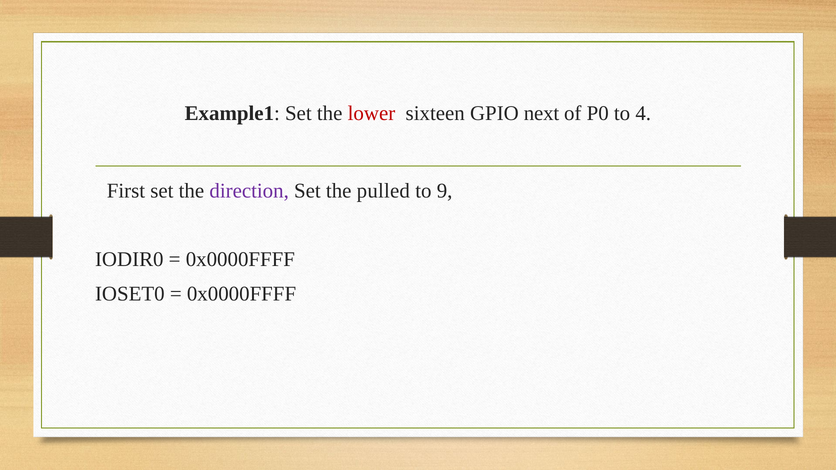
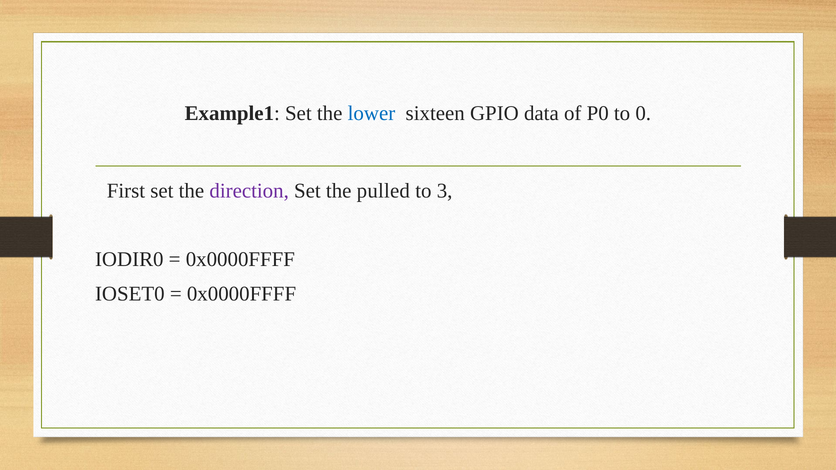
lower colour: red -> blue (371, 113)
next: next -> data (541, 113)
4: 4 -> 0 (643, 113)
9: 9 -> 3 (445, 191)
